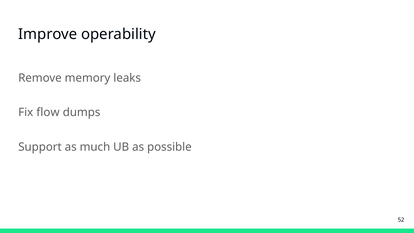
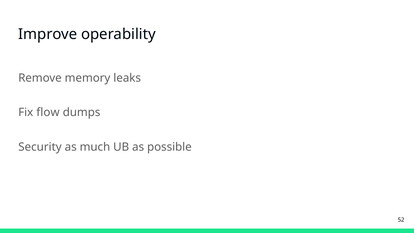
Support: Support -> Security (40, 147)
